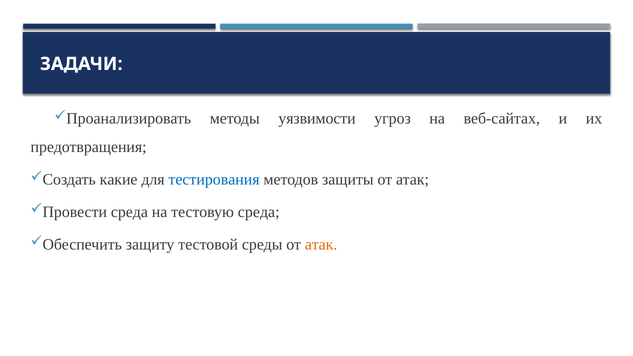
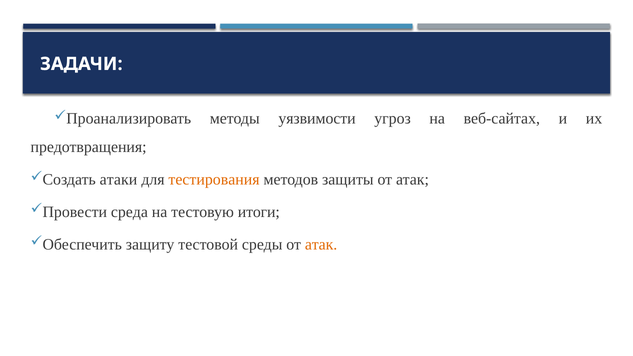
какие: какие -> атаки (119, 180)
тестирования colour: blue -> orange (214, 180)
тестовую среда: среда -> итоги (259, 212)
